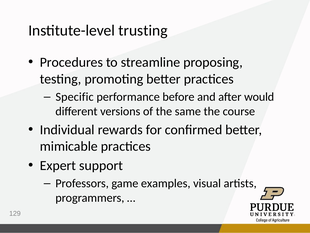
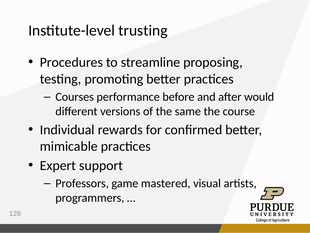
Specific: Specific -> Courses (75, 97)
examples: examples -> mastered (166, 183)
